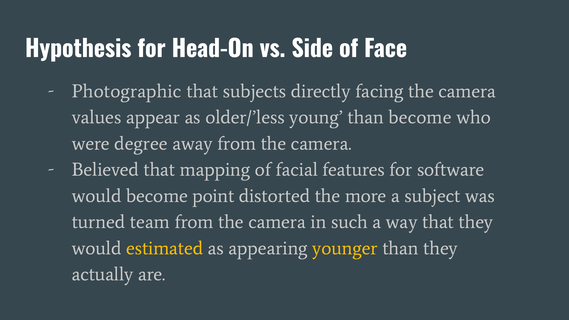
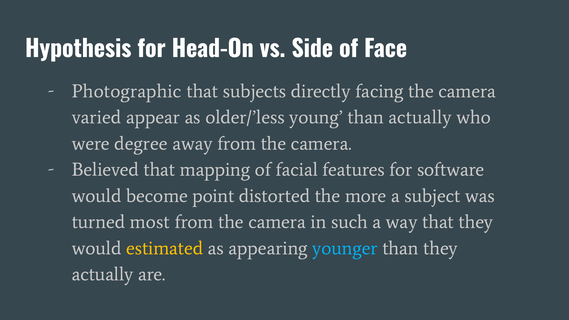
values: values -> varied (96, 117)
than become: become -> actually (420, 117)
team: team -> most (150, 222)
younger colour: yellow -> light blue (345, 248)
